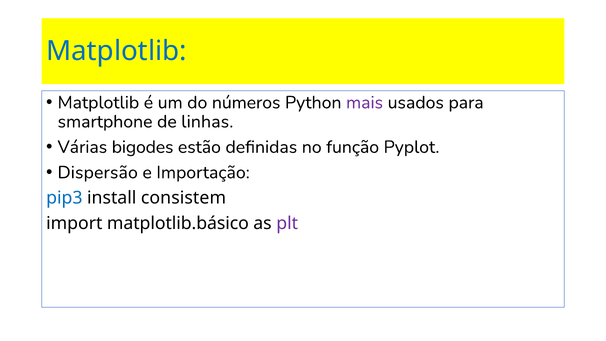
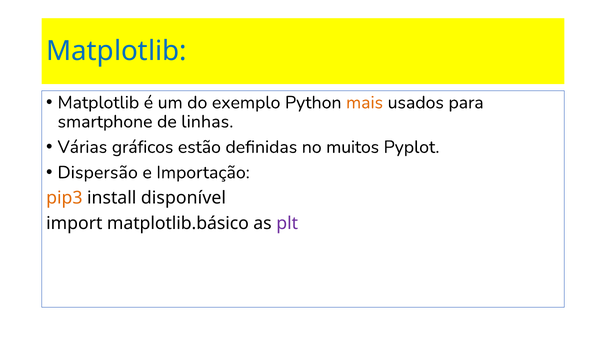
números: números -> exemplo (246, 102)
mais colour: purple -> orange (365, 102)
bigodes: bigodes -> gráficos (143, 147)
função: função -> muitos (353, 147)
pip3 colour: blue -> orange (64, 198)
consistem: consistem -> disponível (183, 198)
